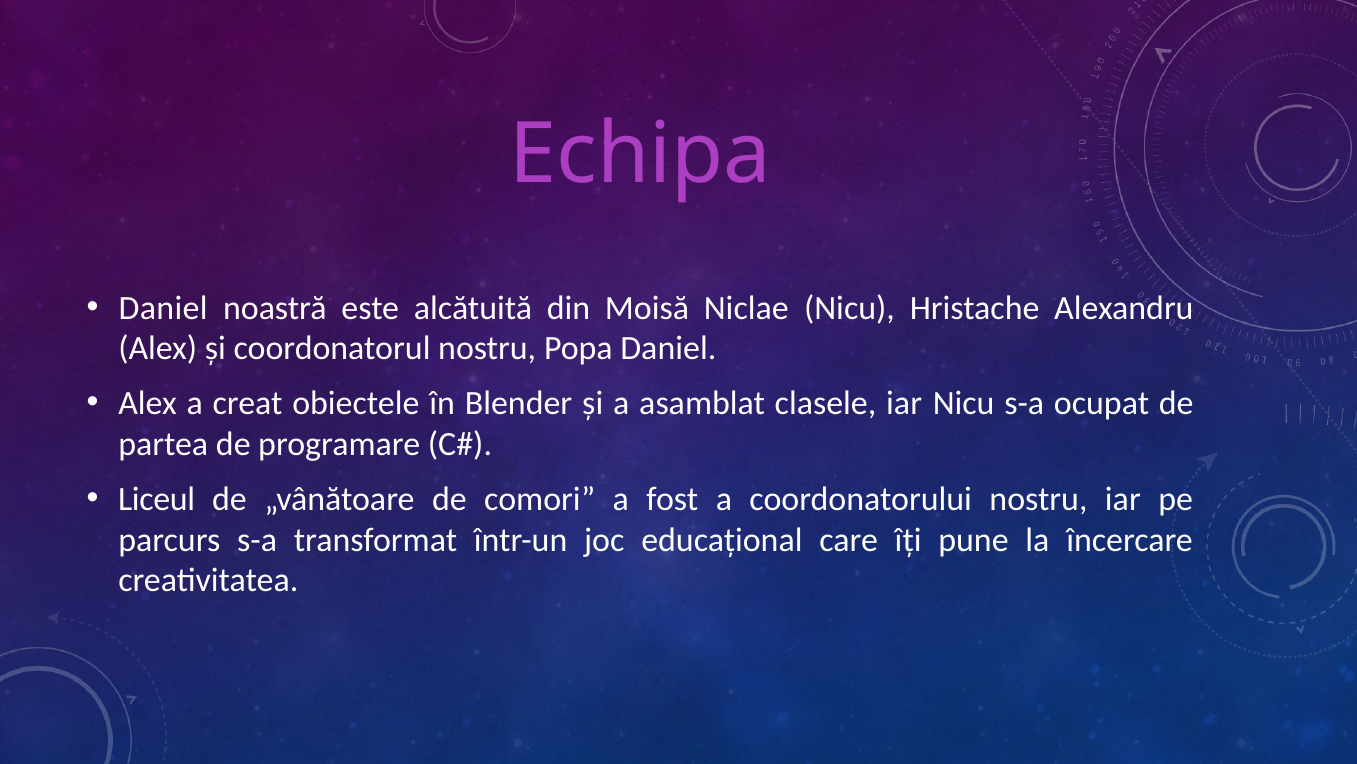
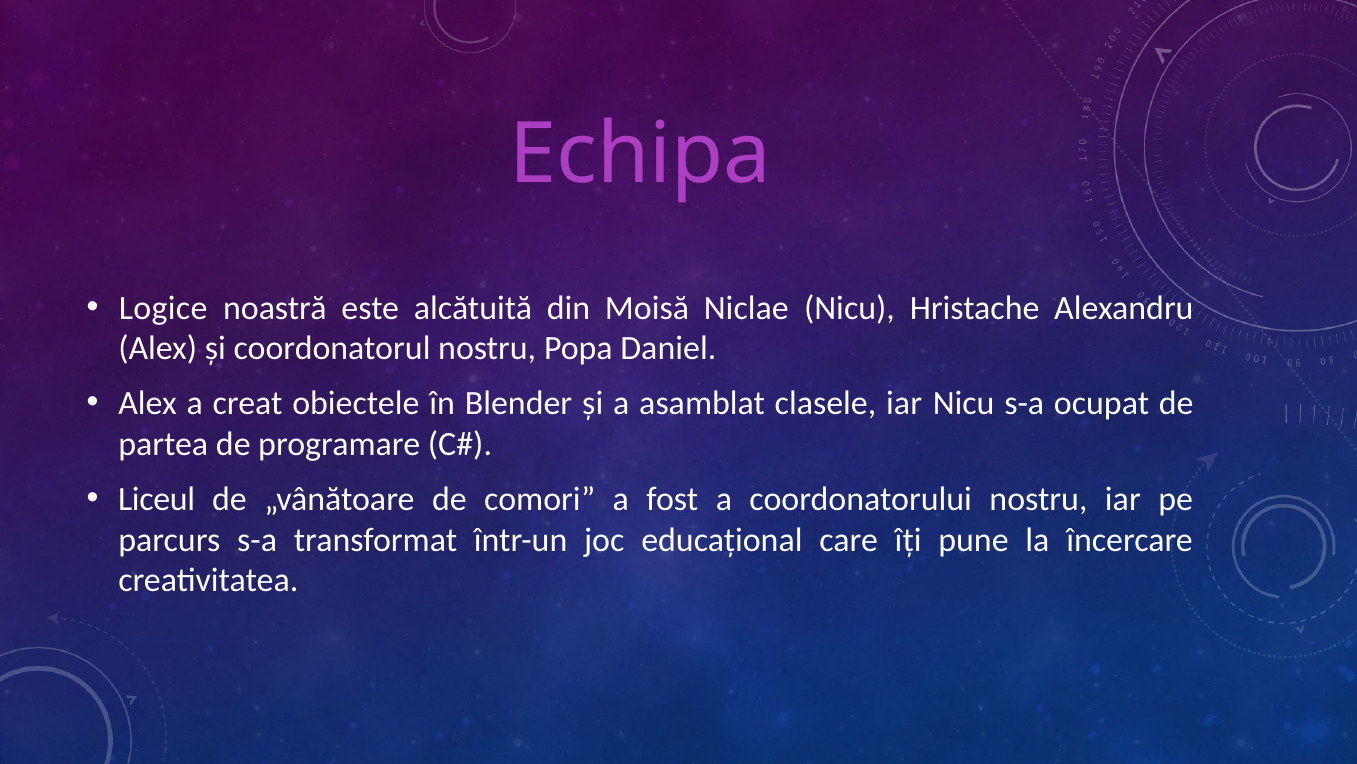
Daniel: Daniel -> Logice (163, 308)
